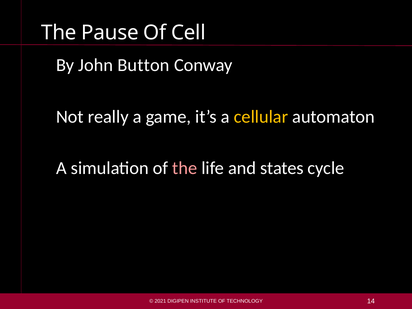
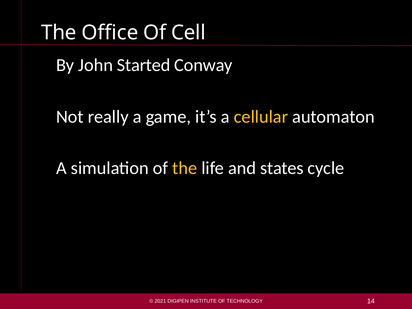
Pause: Pause -> Office (110, 33)
Button: Button -> Started (144, 65)
the colour: pink -> yellow (185, 168)
